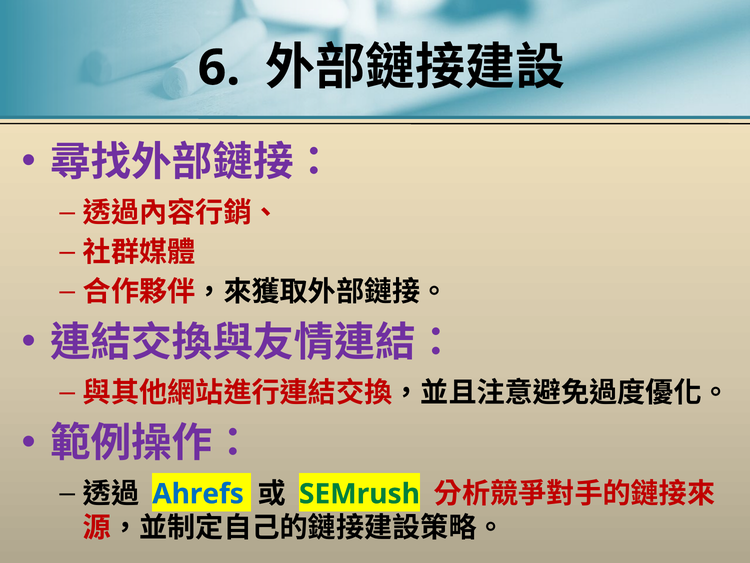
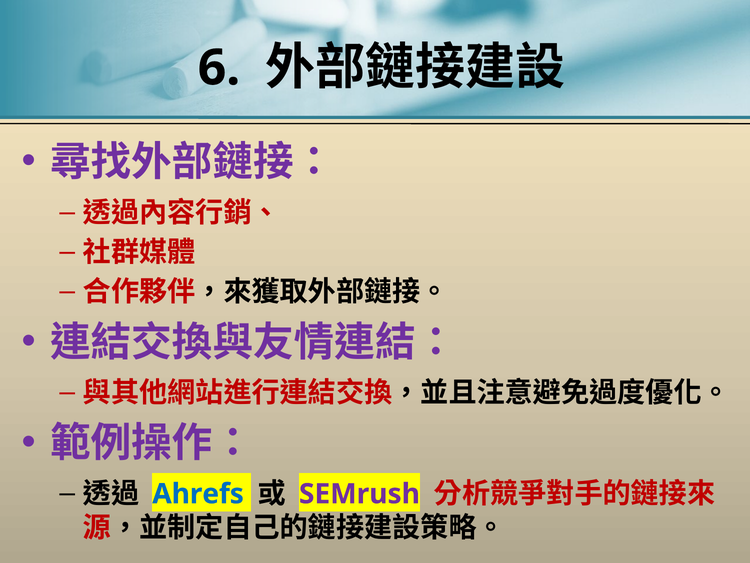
SEMrush colour: green -> purple (359, 494)
